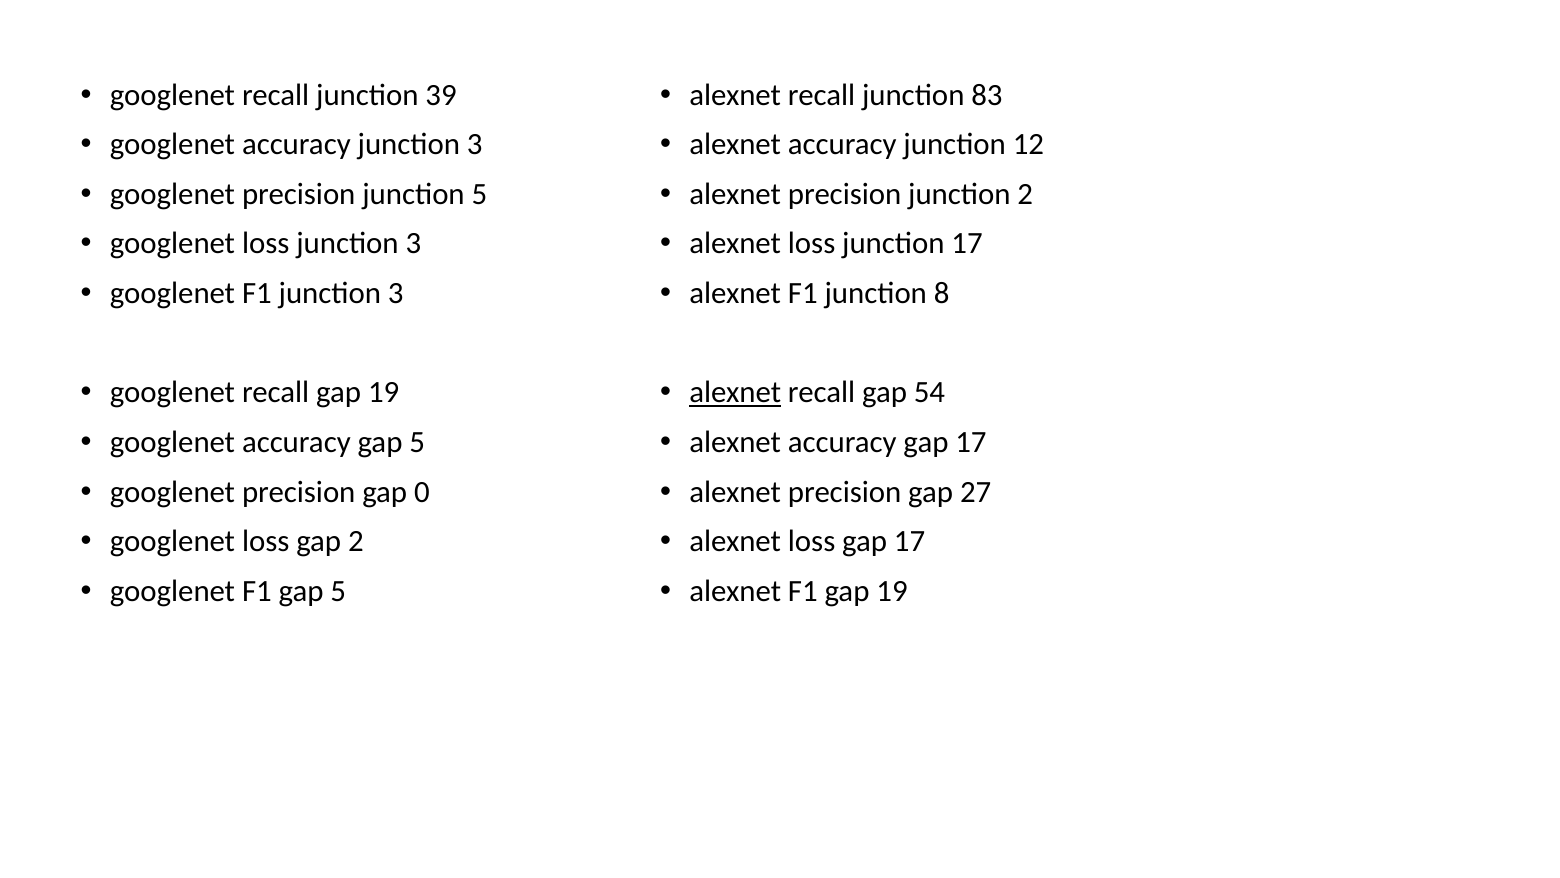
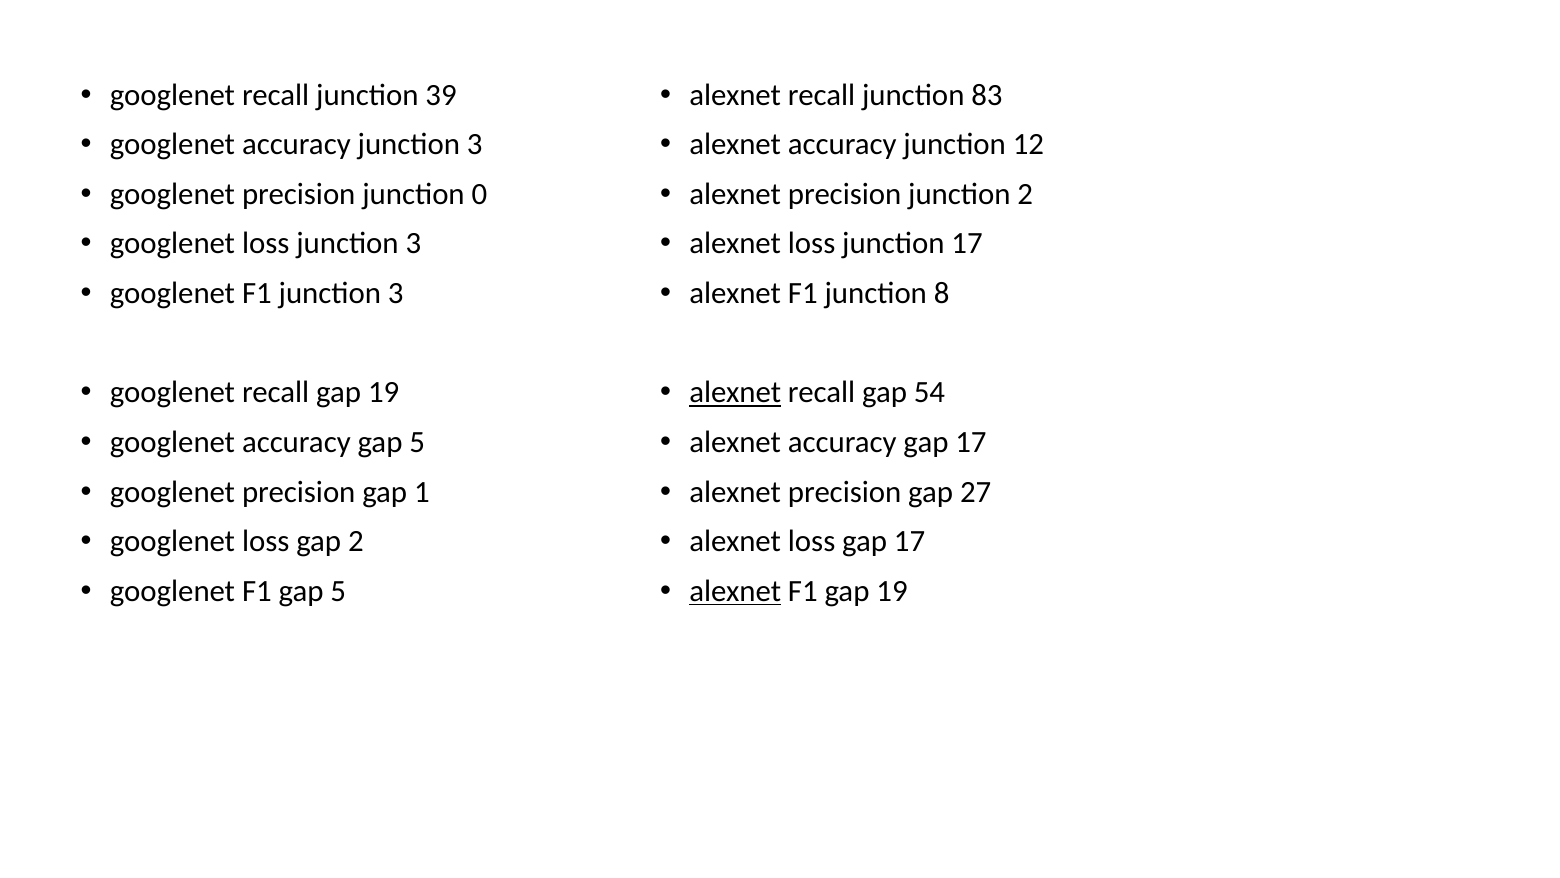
junction 5: 5 -> 0 (479, 194)
0: 0 -> 1 (422, 492)
alexnet underline: none -> present (735, 591)
